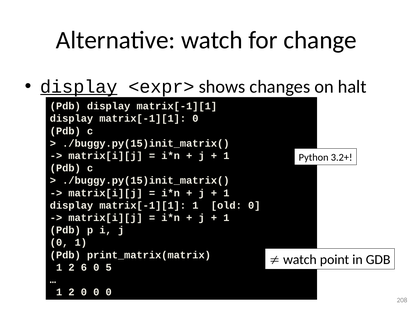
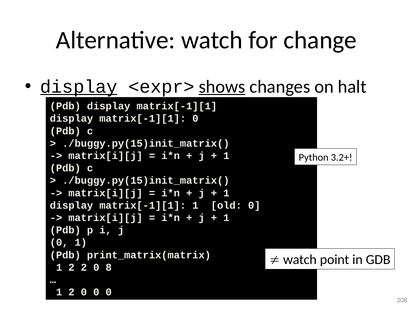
shows underline: none -> present (222, 87)
2 6: 6 -> 2 (84, 267)
5: 5 -> 8 (109, 267)
